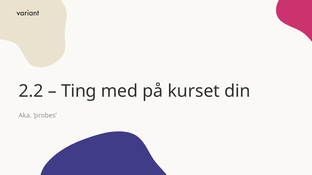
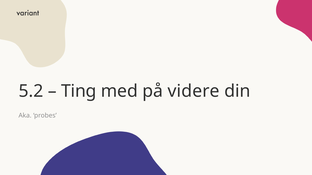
2.2: 2.2 -> 5.2 (31, 91)
kurset: kurset -> videre (194, 91)
